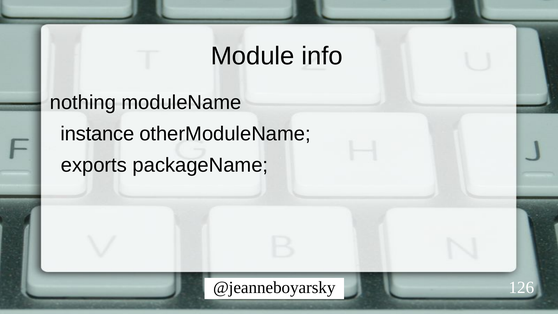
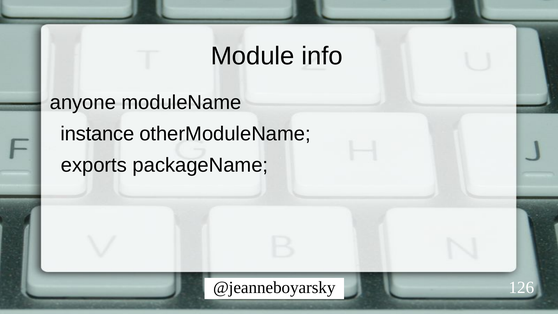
nothing: nothing -> anyone (83, 102)
